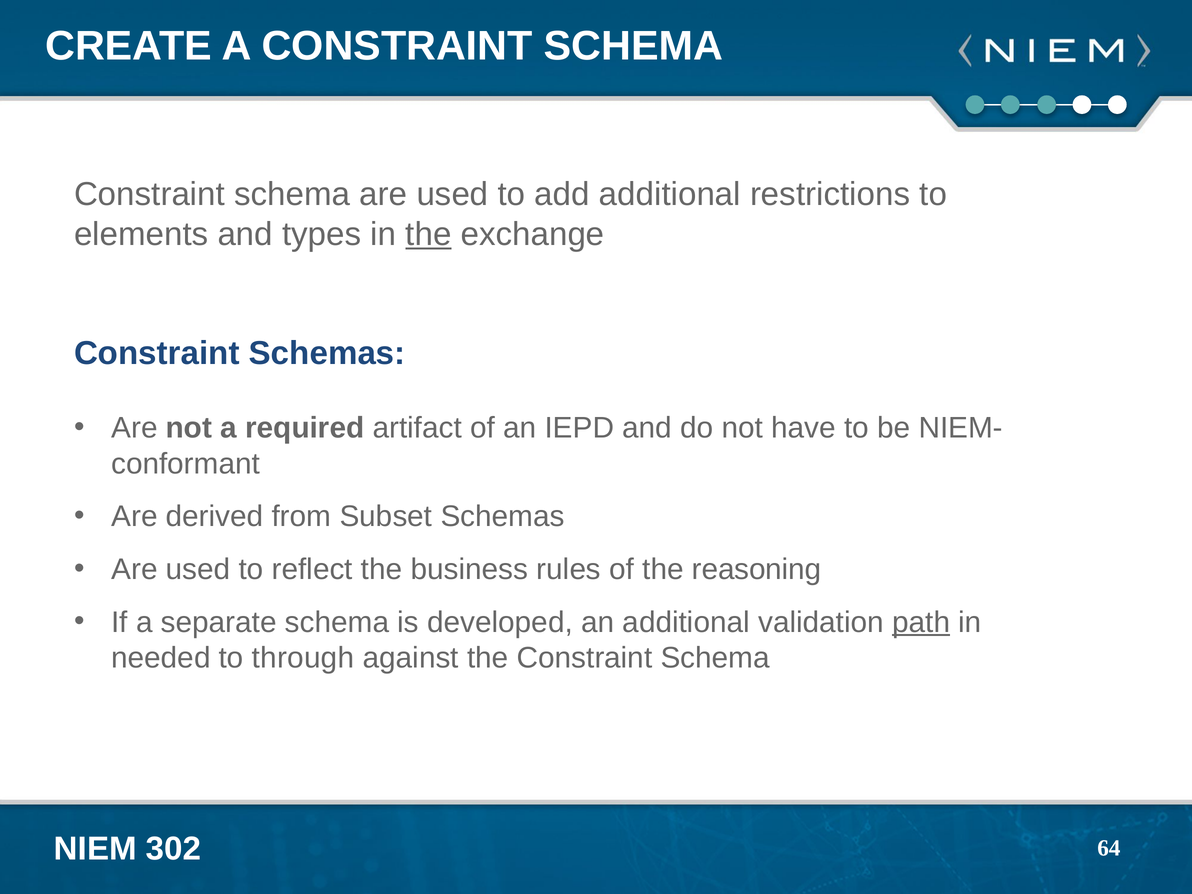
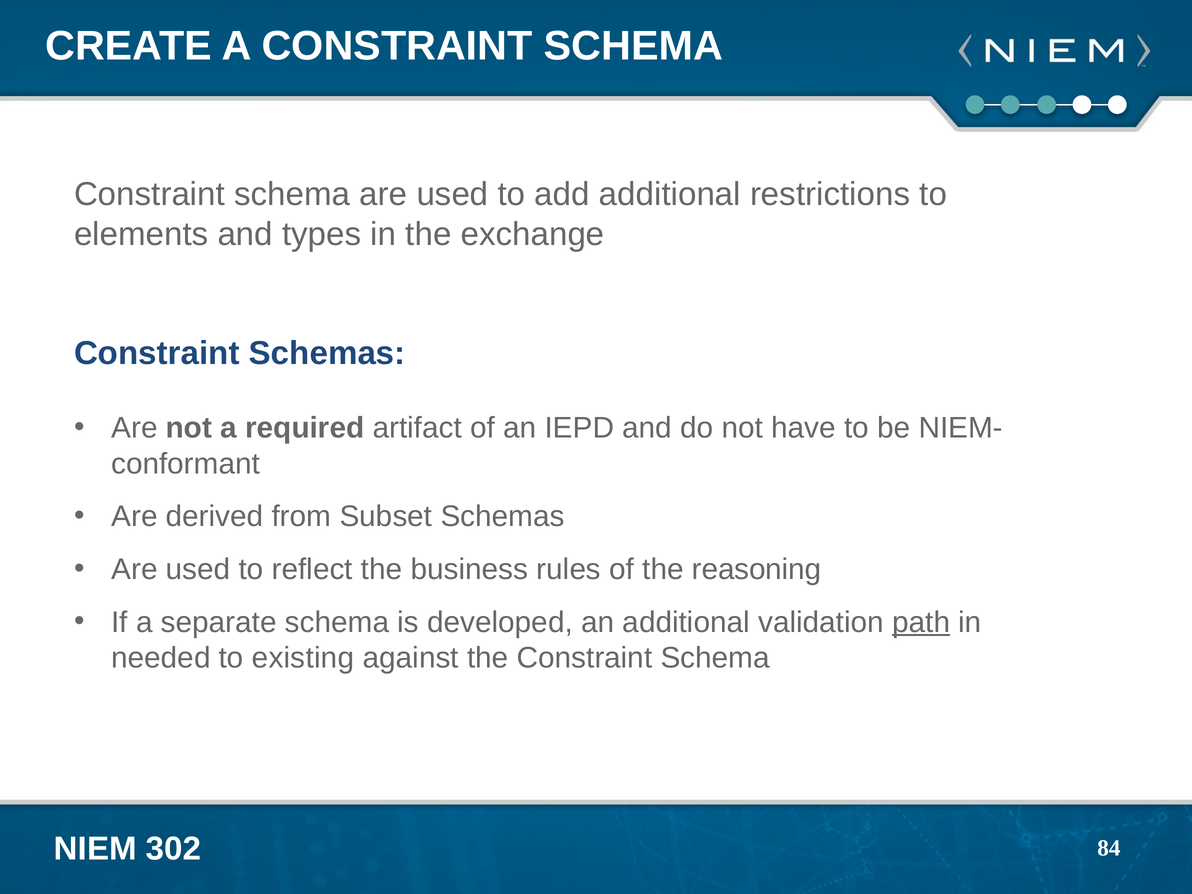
the underline: present -> none (428, 234)
through: through -> existing (303, 658)
64: 64 -> 84 (1109, 848)
